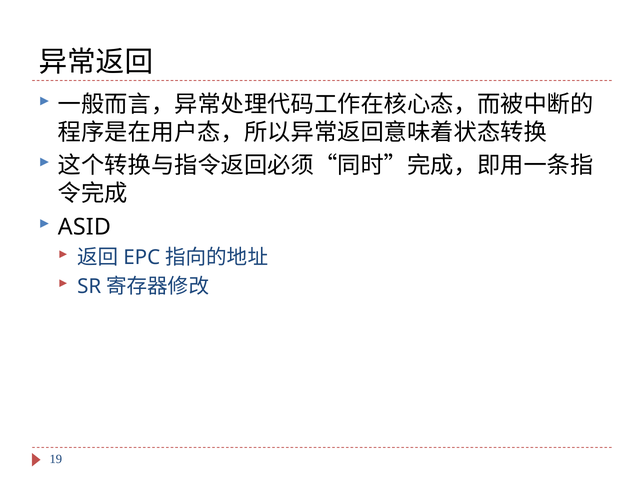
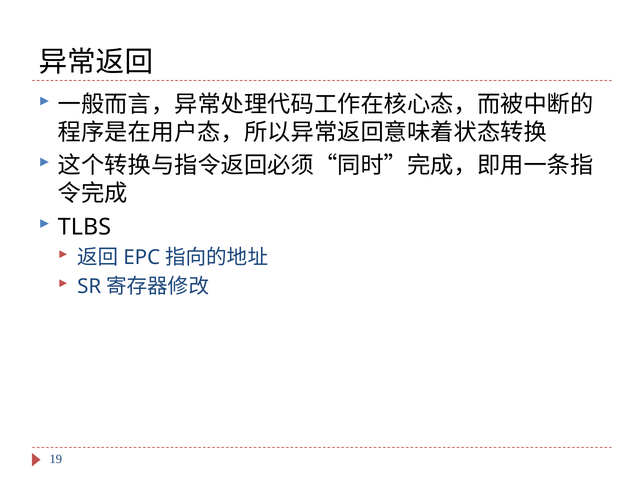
ASID: ASID -> TLBS (84, 227)
